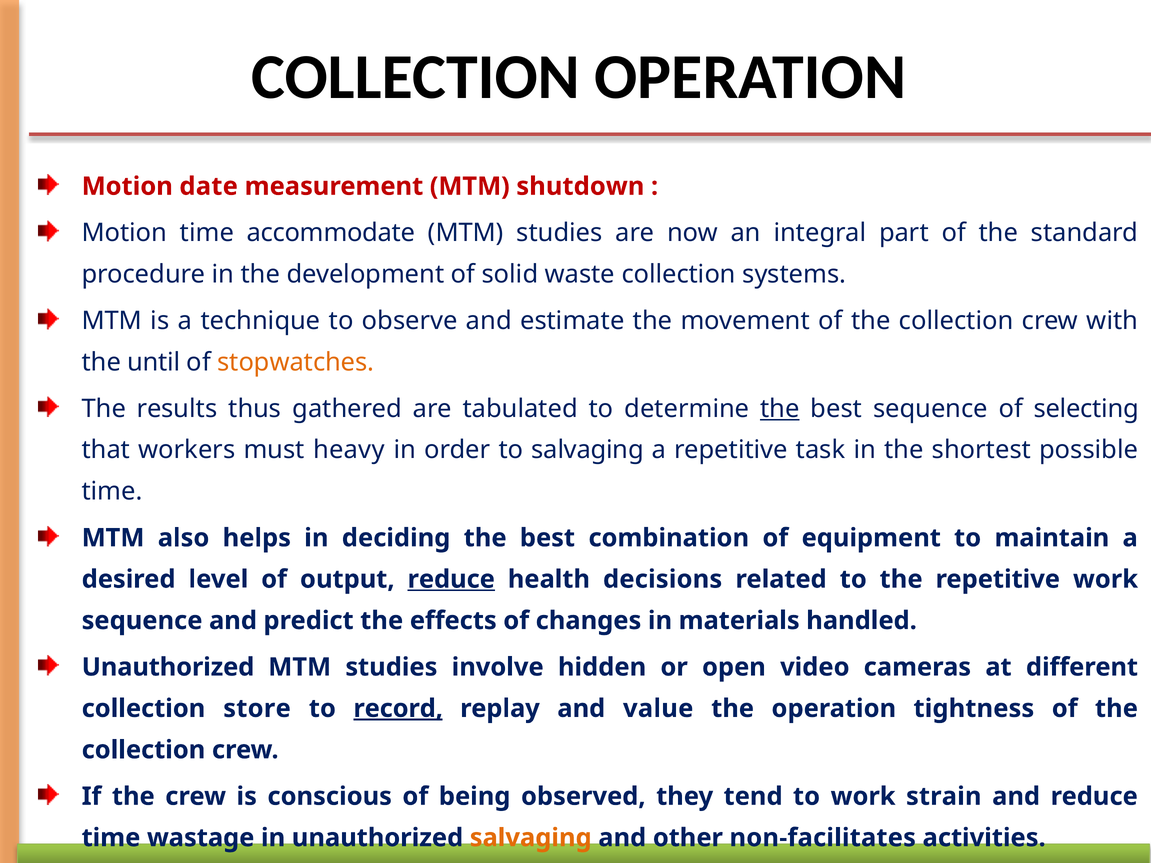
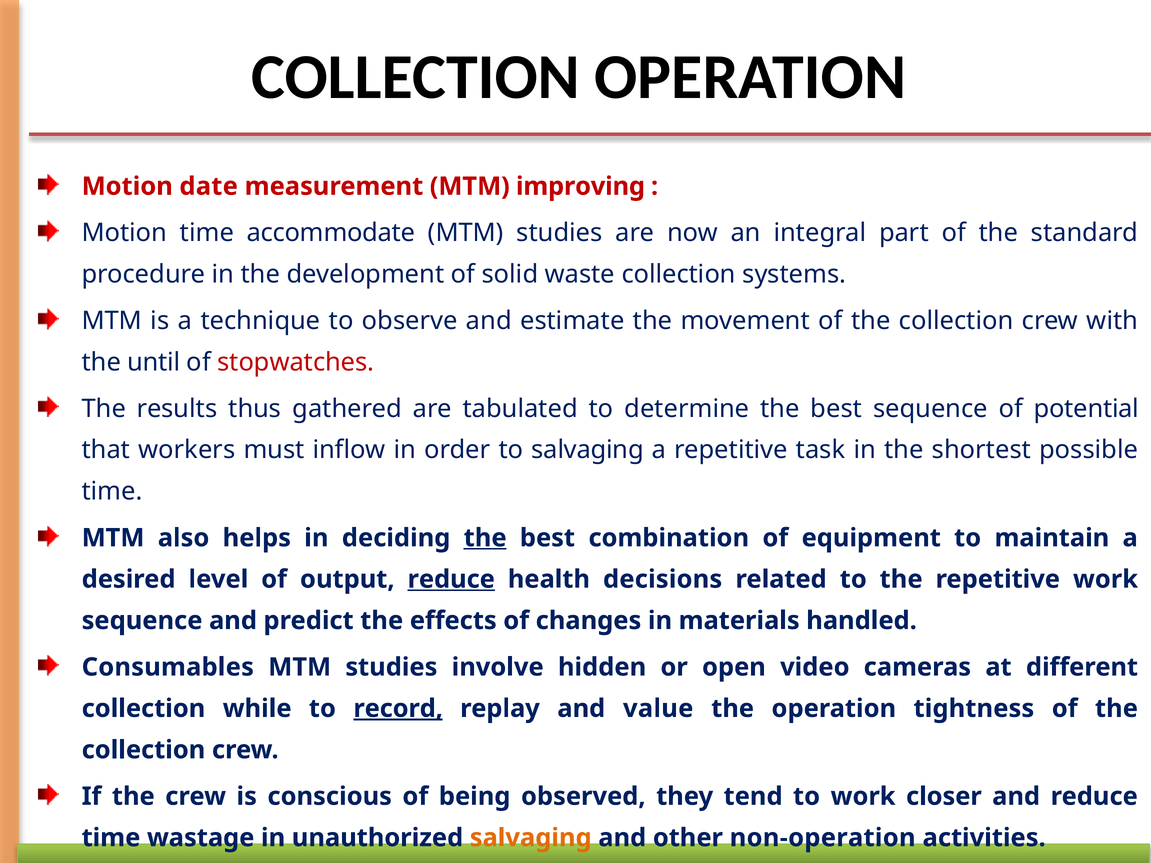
shutdown: shutdown -> improving (580, 186)
stopwatches colour: orange -> red (296, 362)
the underline: present -> none (780, 409)
selecting: selecting -> potential (1086, 409)
heavy: heavy -> inflow (349, 450)
the underline: none -> present (485, 538)
Unauthorized: Unauthorized -> Consumables (168, 667)
store: store -> while (257, 709)
strain: strain -> closer (944, 797)
non-facilitates: non-facilitates -> non-operation (823, 838)
